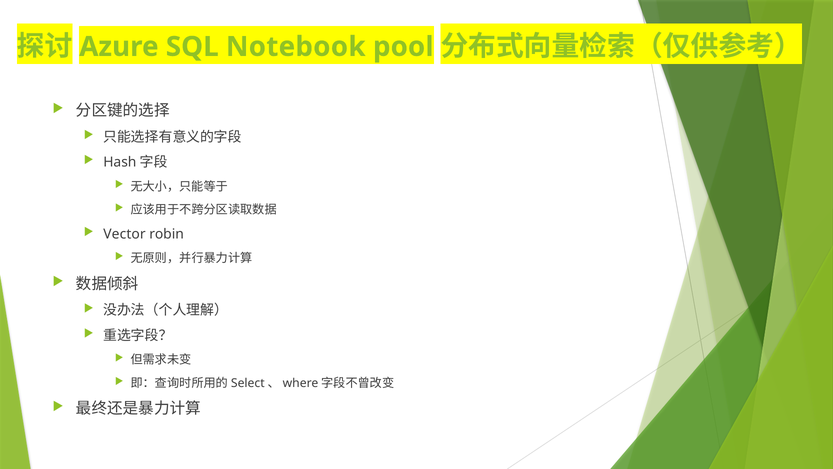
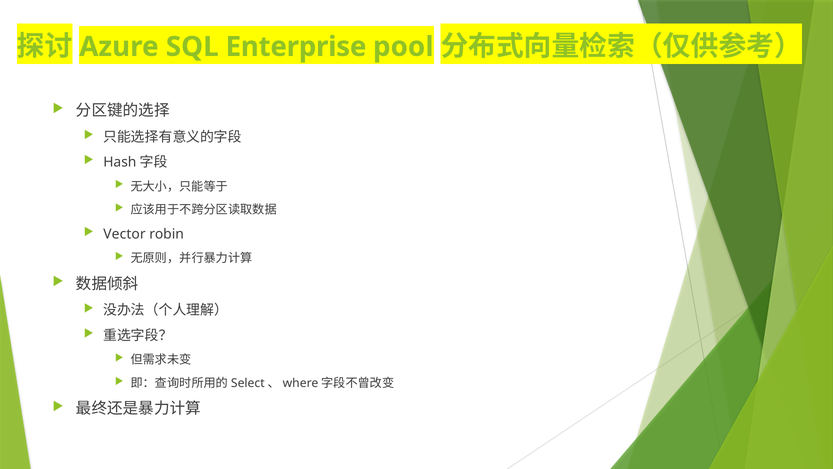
Notebook: Notebook -> Enterprise (296, 47)
